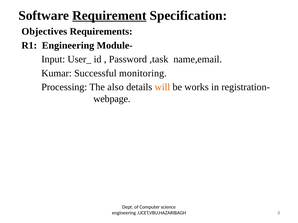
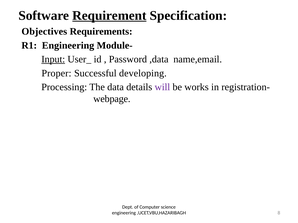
Input underline: none -> present (53, 59)
,task: ,task -> ,data (159, 59)
Kumar: Kumar -> Proper (56, 73)
monitoring: monitoring -> developing (143, 73)
also: also -> data (116, 87)
will colour: orange -> purple (162, 87)
